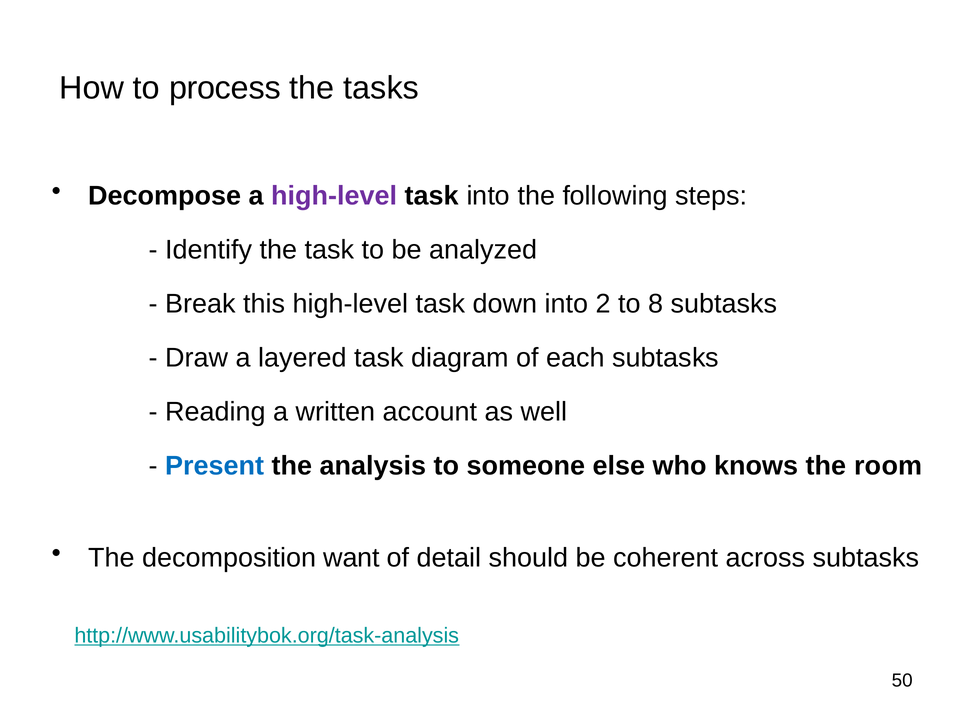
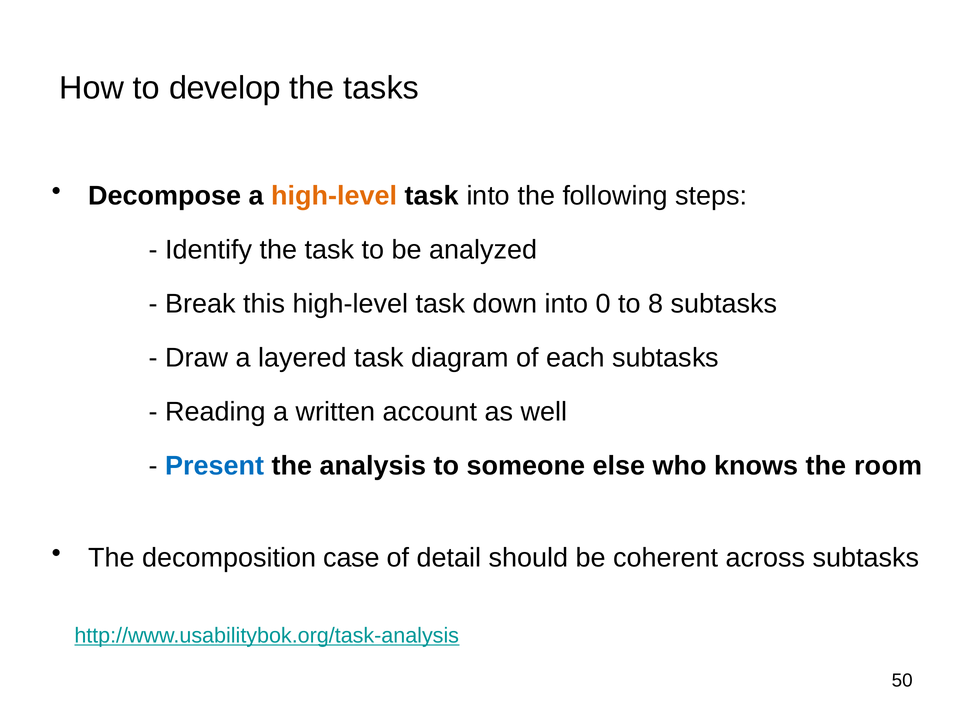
process: process -> develop (225, 88)
high-level colour: purple -> orange (334, 196)
2: 2 -> 0 (603, 304)
want: want -> case (352, 558)
